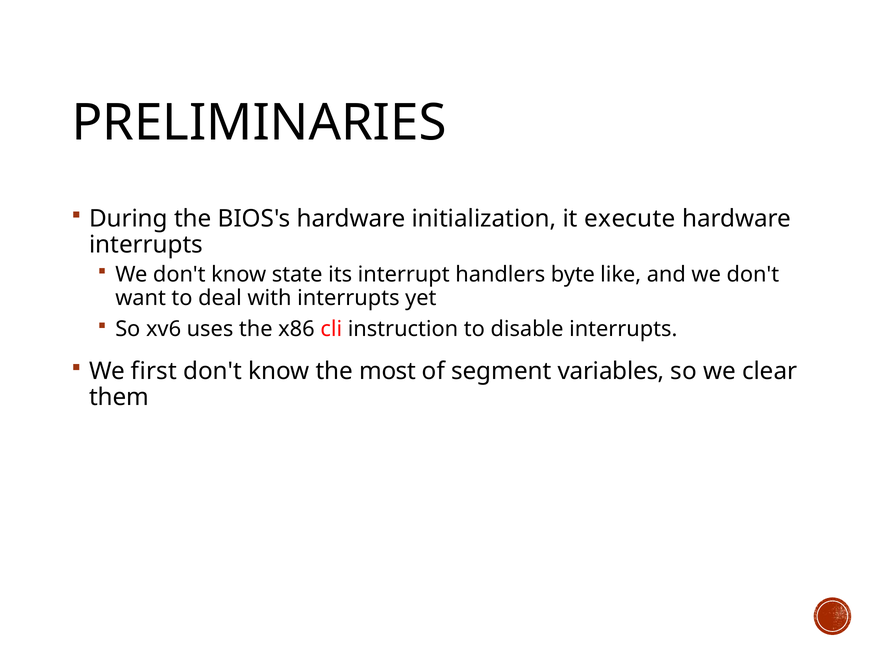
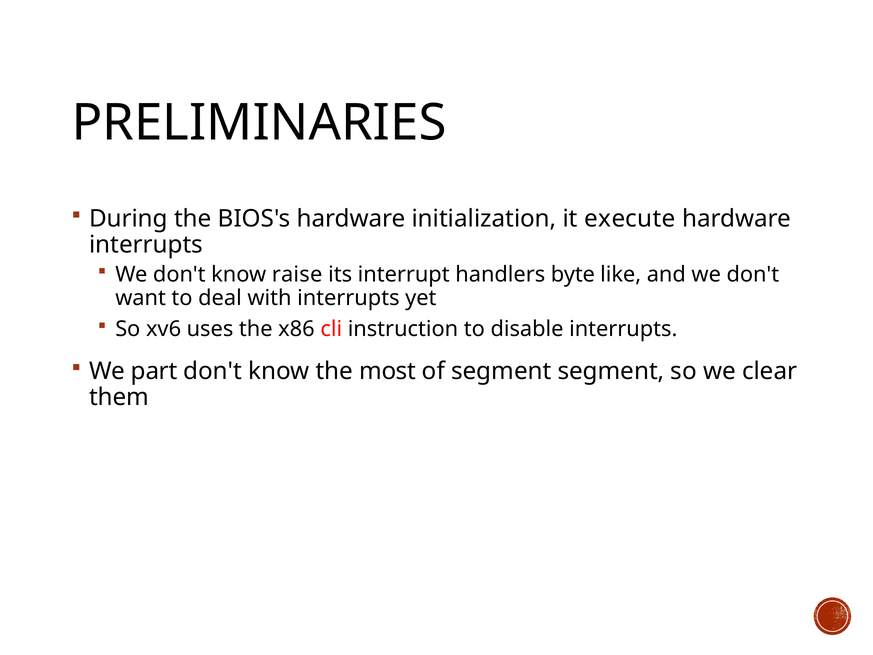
state: state -> raise (297, 275)
first: first -> part (154, 371)
segment variables: variables -> segment (611, 371)
